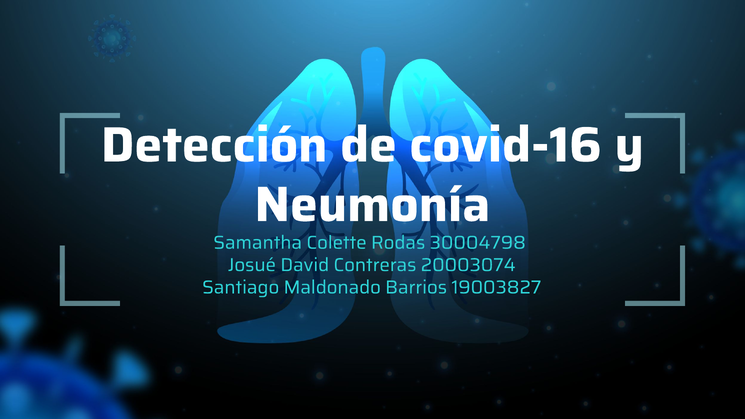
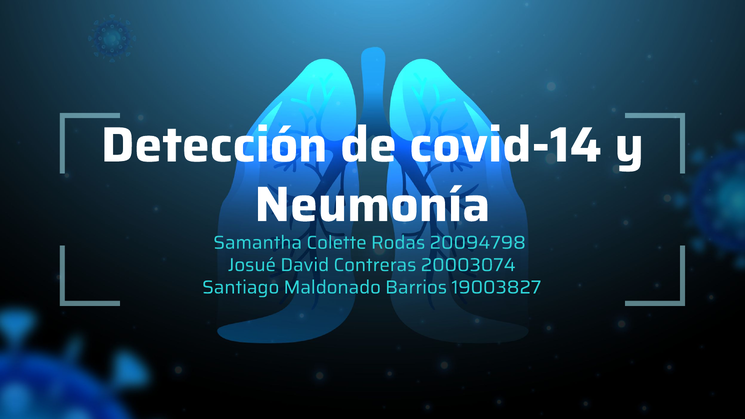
covid-16: covid-16 -> covid-14 (506, 145)
30004798: 30004798 -> 20094798 (478, 243)
